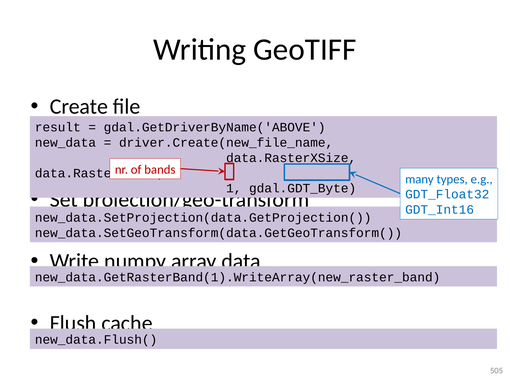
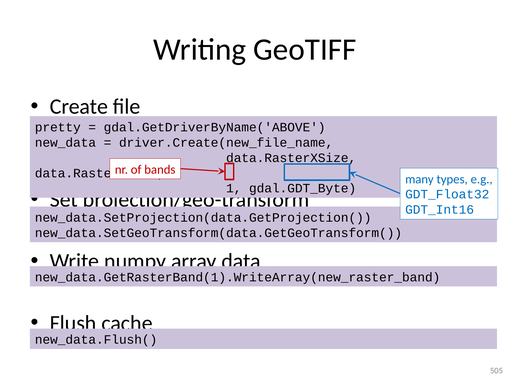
result: result -> pretty (58, 127)
